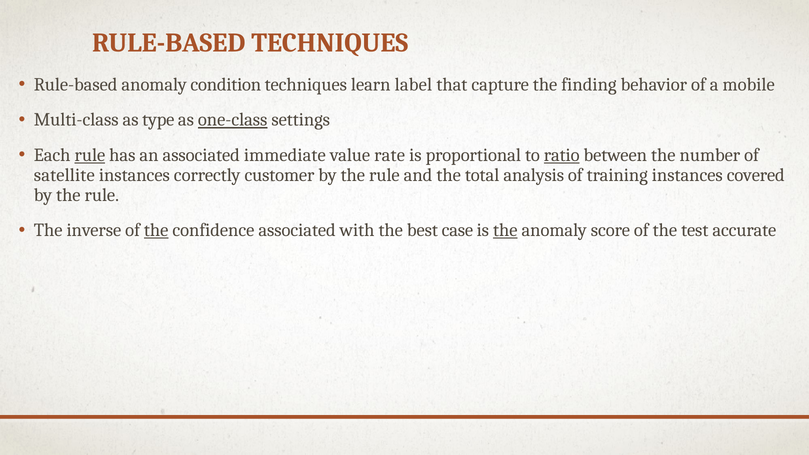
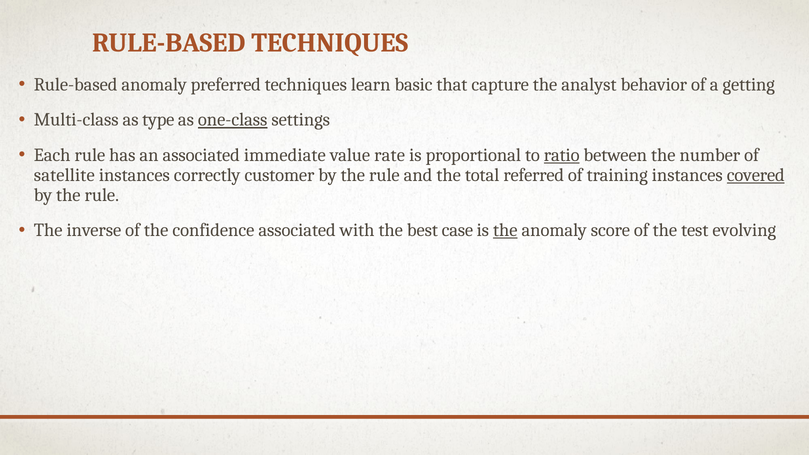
condition: condition -> preferred (226, 85)
label: label -> basic (414, 85)
finding: finding -> analyst (589, 85)
mobile: mobile -> getting (749, 85)
rule underline: present -> none (90, 155)
analysis: analysis -> referred (534, 175)
covered underline: none -> present (756, 175)
the underline: present -> none (156, 230)
accurate: accurate -> evolving (744, 230)
